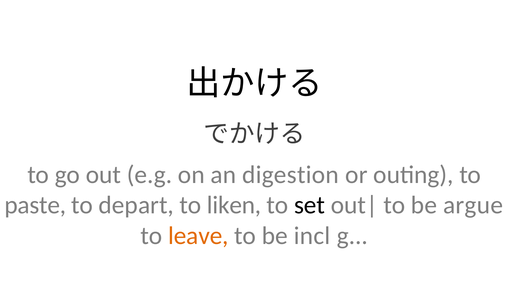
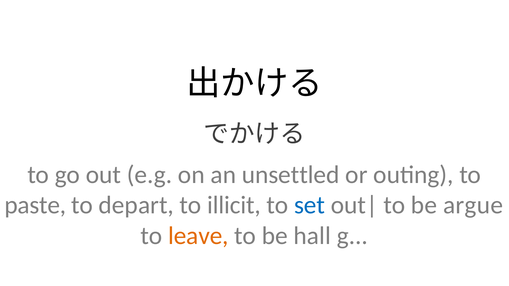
digestion: digestion -> unsettled (291, 175)
liken: liken -> illicit (234, 205)
set colour: black -> blue (310, 205)
incl: incl -> hall (312, 236)
